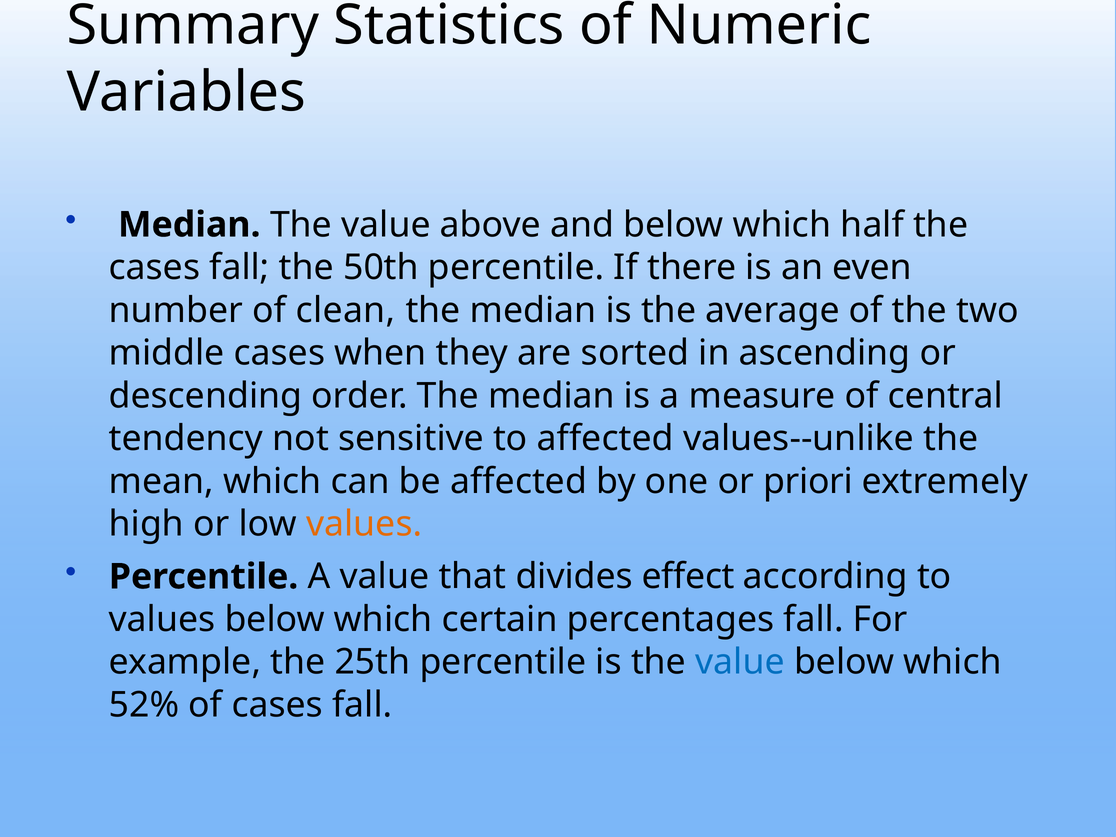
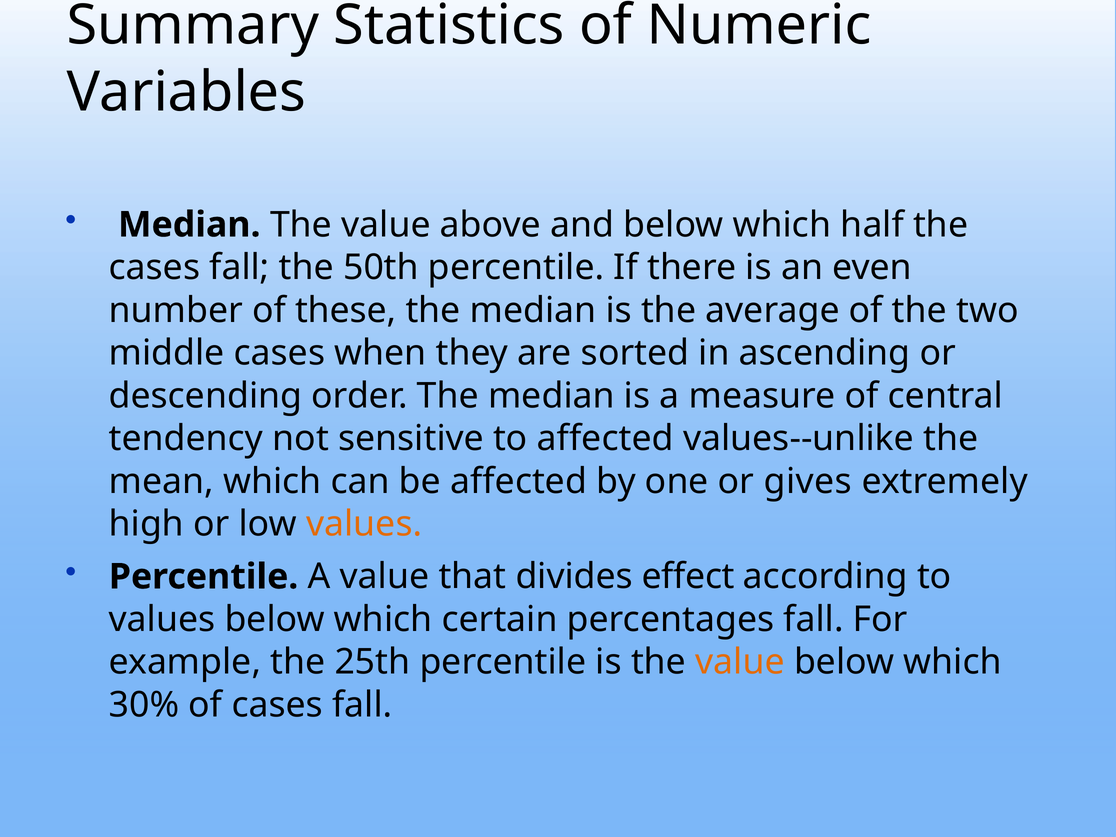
clean: clean -> these (346, 310)
priori: priori -> gives (808, 481)
value colour: blue -> orange (740, 662)
52%: 52% -> 30% (144, 705)
